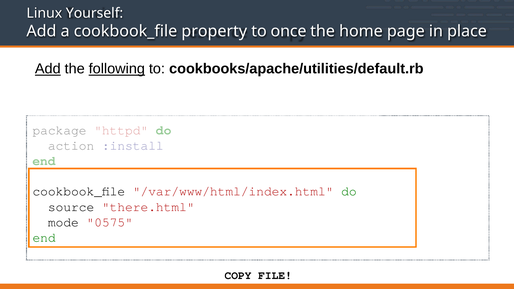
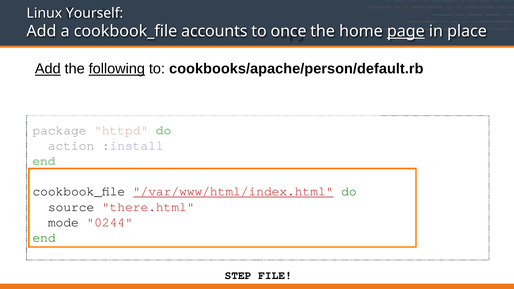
property: property -> accounts (214, 31)
page underline: none -> present (406, 31)
cookbooks/apache/utilities/default.rb: cookbooks/apache/utilities/default.rb -> cookbooks/apache/person/default.rb (296, 69)
/var/www/html/index.html underline: none -> present (233, 191)
0575: 0575 -> 0244 (110, 222)
COPY: COPY -> STEP (238, 275)
